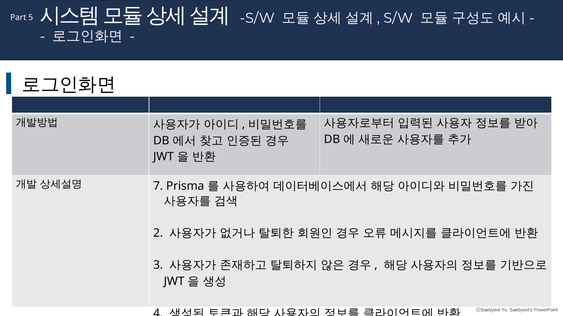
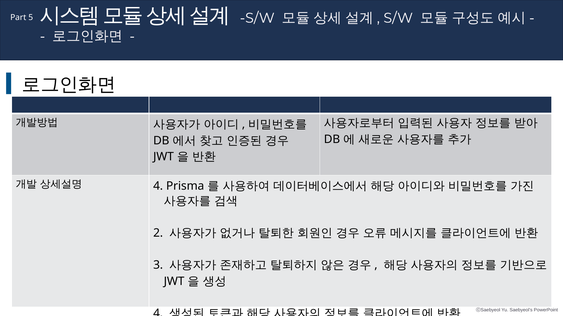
7: 7 -> 4 (158, 186)
